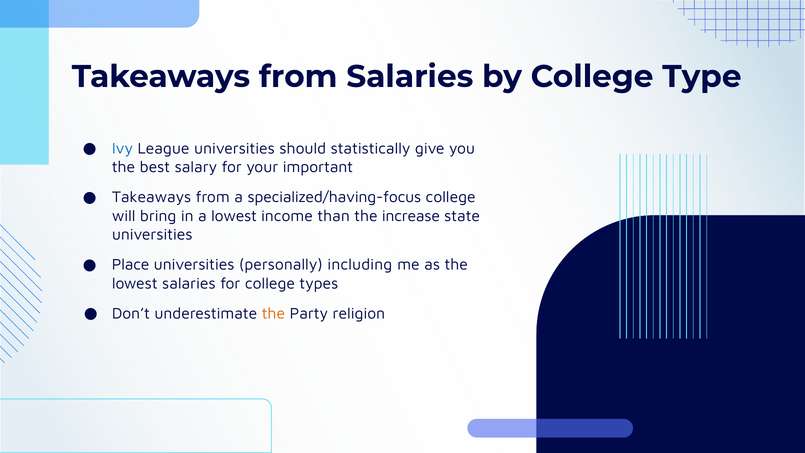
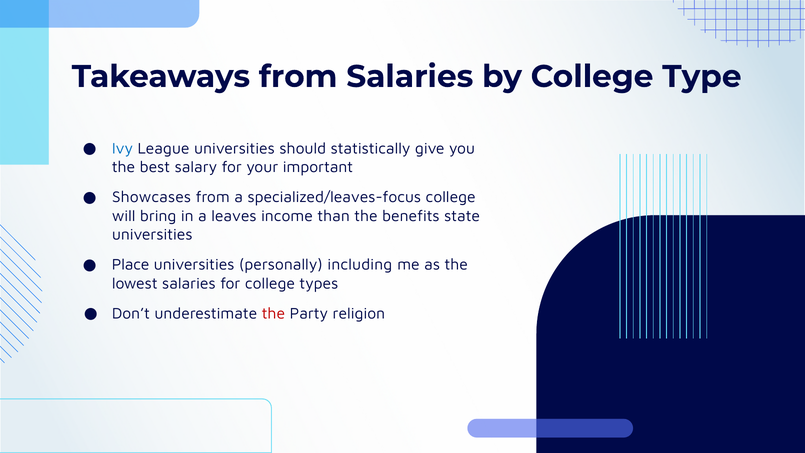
Takeaways: Takeaways -> Showcases (151, 197)
specialized/having-focus: specialized/having-focus -> specialized/leaves-focus (334, 197)
a lowest: lowest -> leaves (234, 216)
increase: increase -> benefits (411, 216)
the colour: orange -> red (273, 313)
